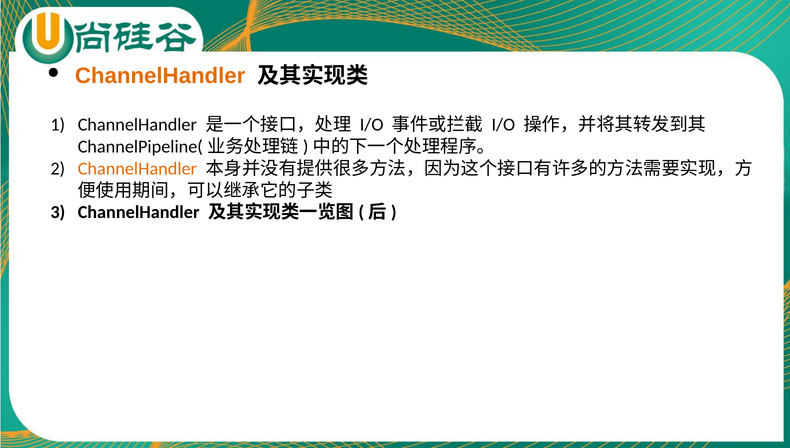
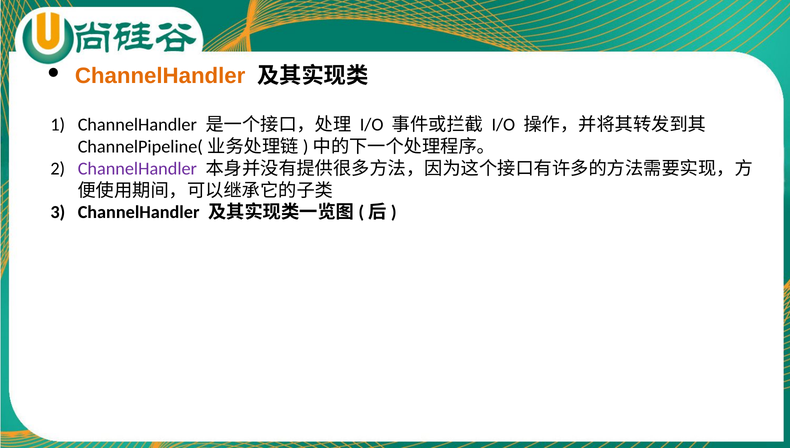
ChannelHandler colour: orange -> purple (137, 169)
